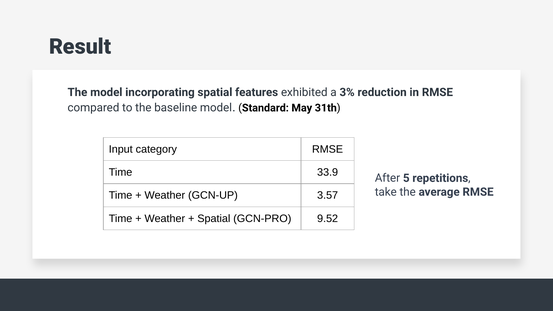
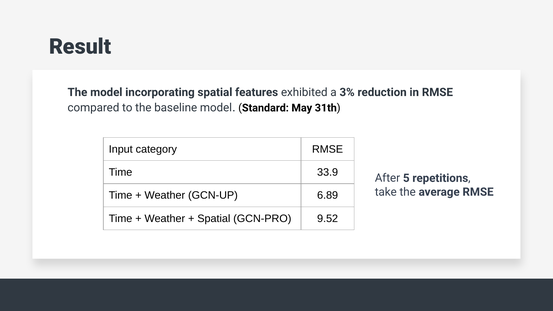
3.57: 3.57 -> 6.89 (328, 195)
